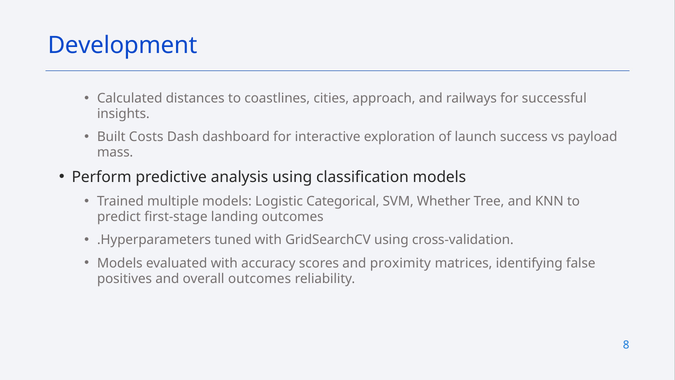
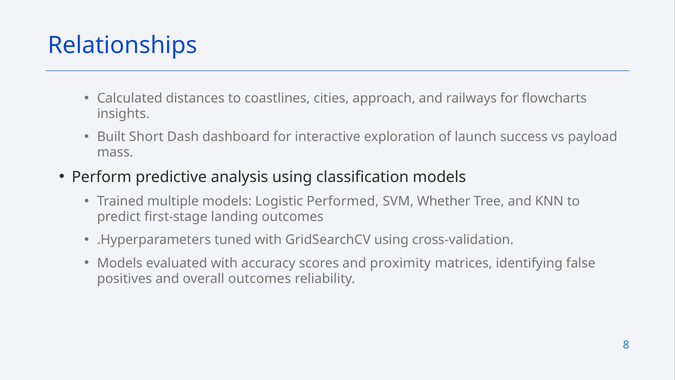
Development: Development -> Relationships (122, 45)
successful: successful -> flowcharts (554, 98)
Costs: Costs -> Short (146, 137)
Categorical: Categorical -> Performed (343, 201)
